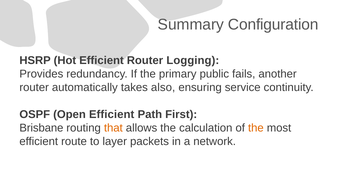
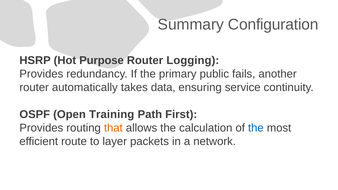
Hot Efficient: Efficient -> Purpose (102, 60)
also: also -> data (163, 88)
Open Efficient: Efficient -> Training (112, 115)
Brisbane: Brisbane -> Provides (41, 128)
the colour: orange -> blue (256, 128)
